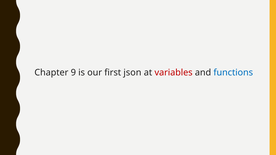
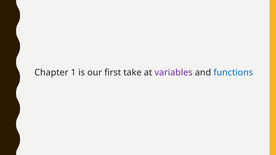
9: 9 -> 1 (73, 73)
json: json -> take (132, 73)
variables colour: red -> purple (174, 73)
